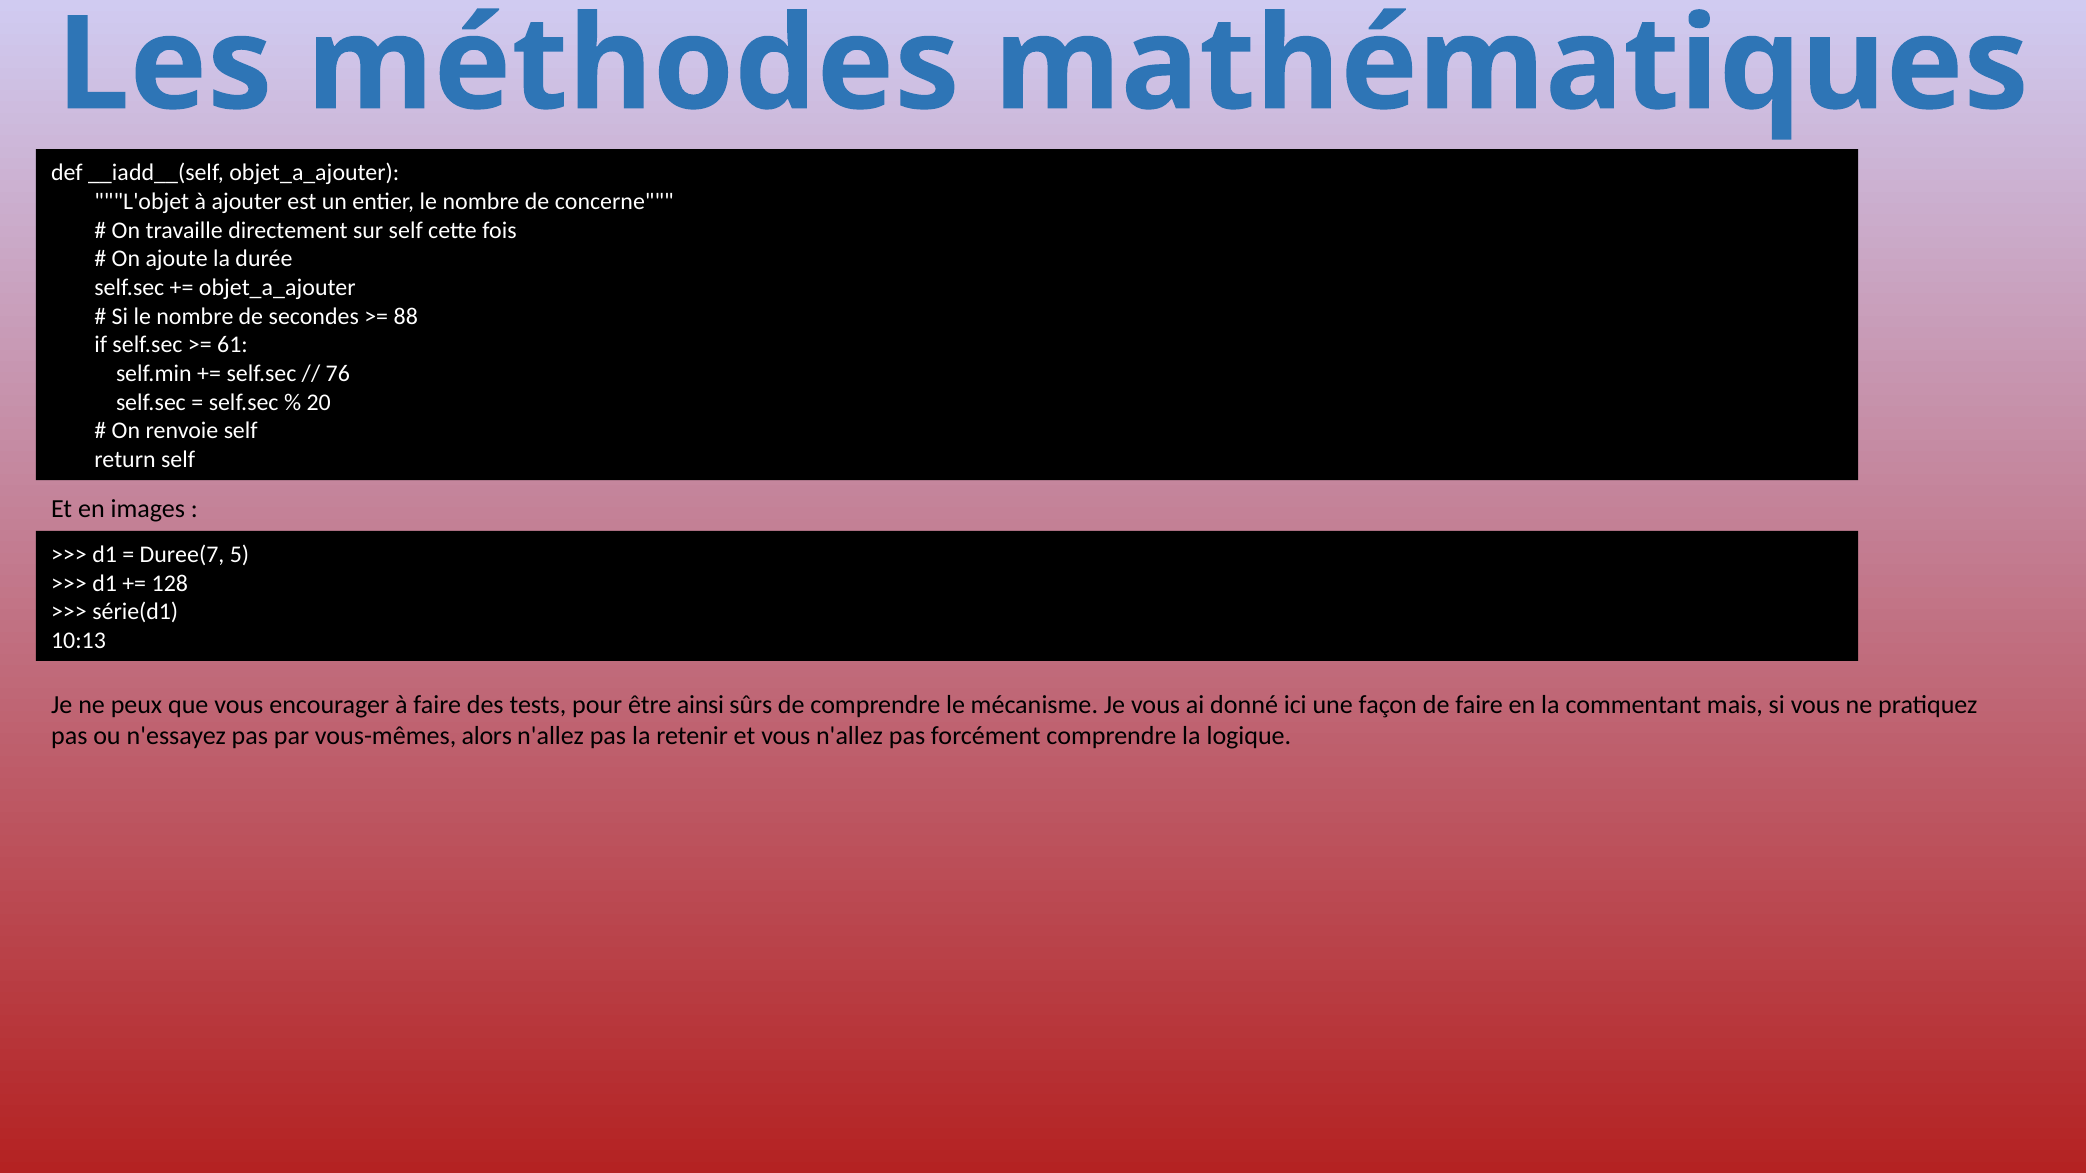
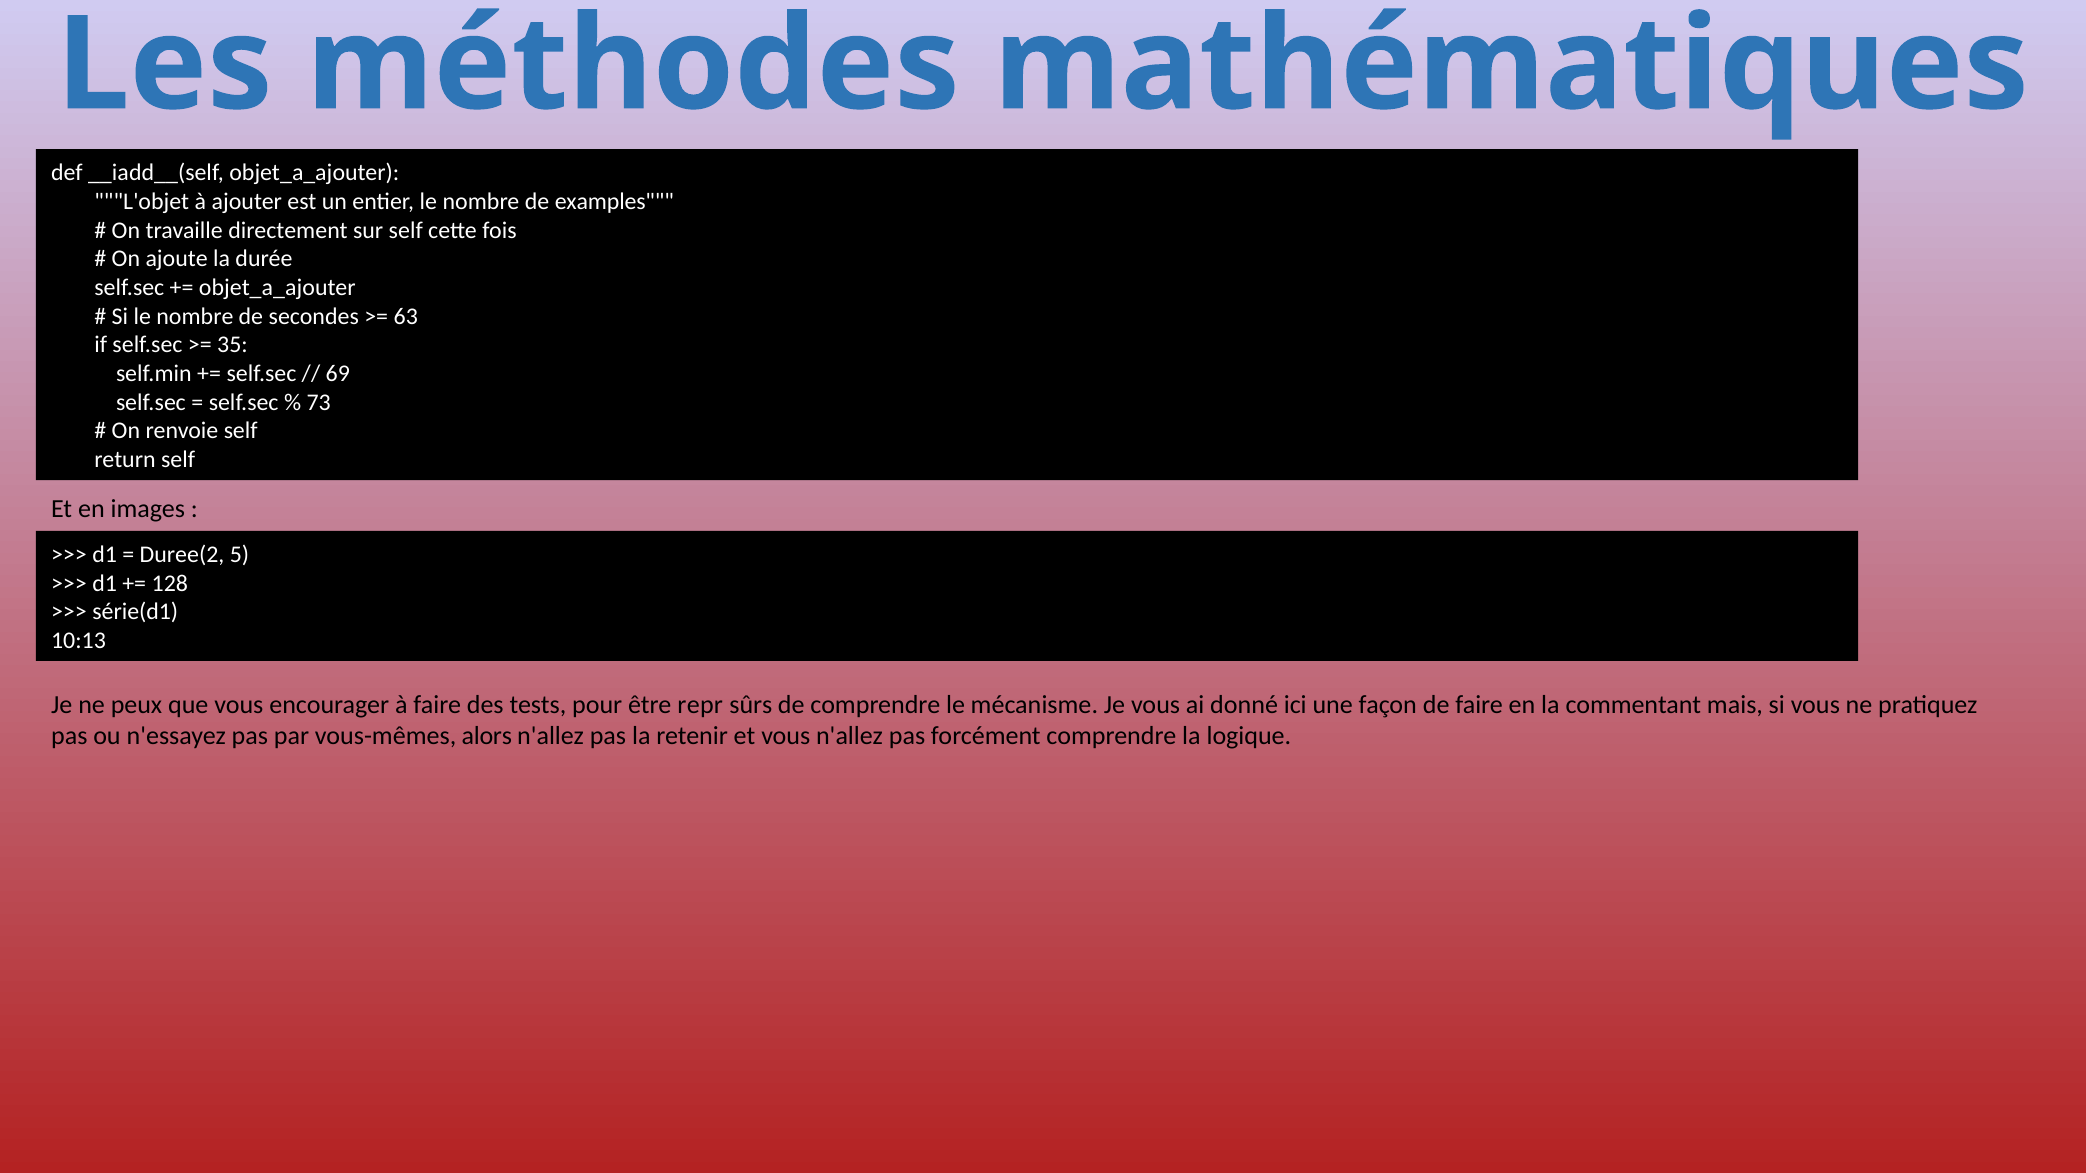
concerne: concerne -> examples (614, 202)
88: 88 -> 63 (406, 316)
61: 61 -> 35 (232, 345)
76: 76 -> 69 (338, 374)
20: 20 -> 73 (319, 403)
Duree(7: Duree(7 -> Duree(2 (182, 555)
ainsi: ainsi -> repr (700, 705)
